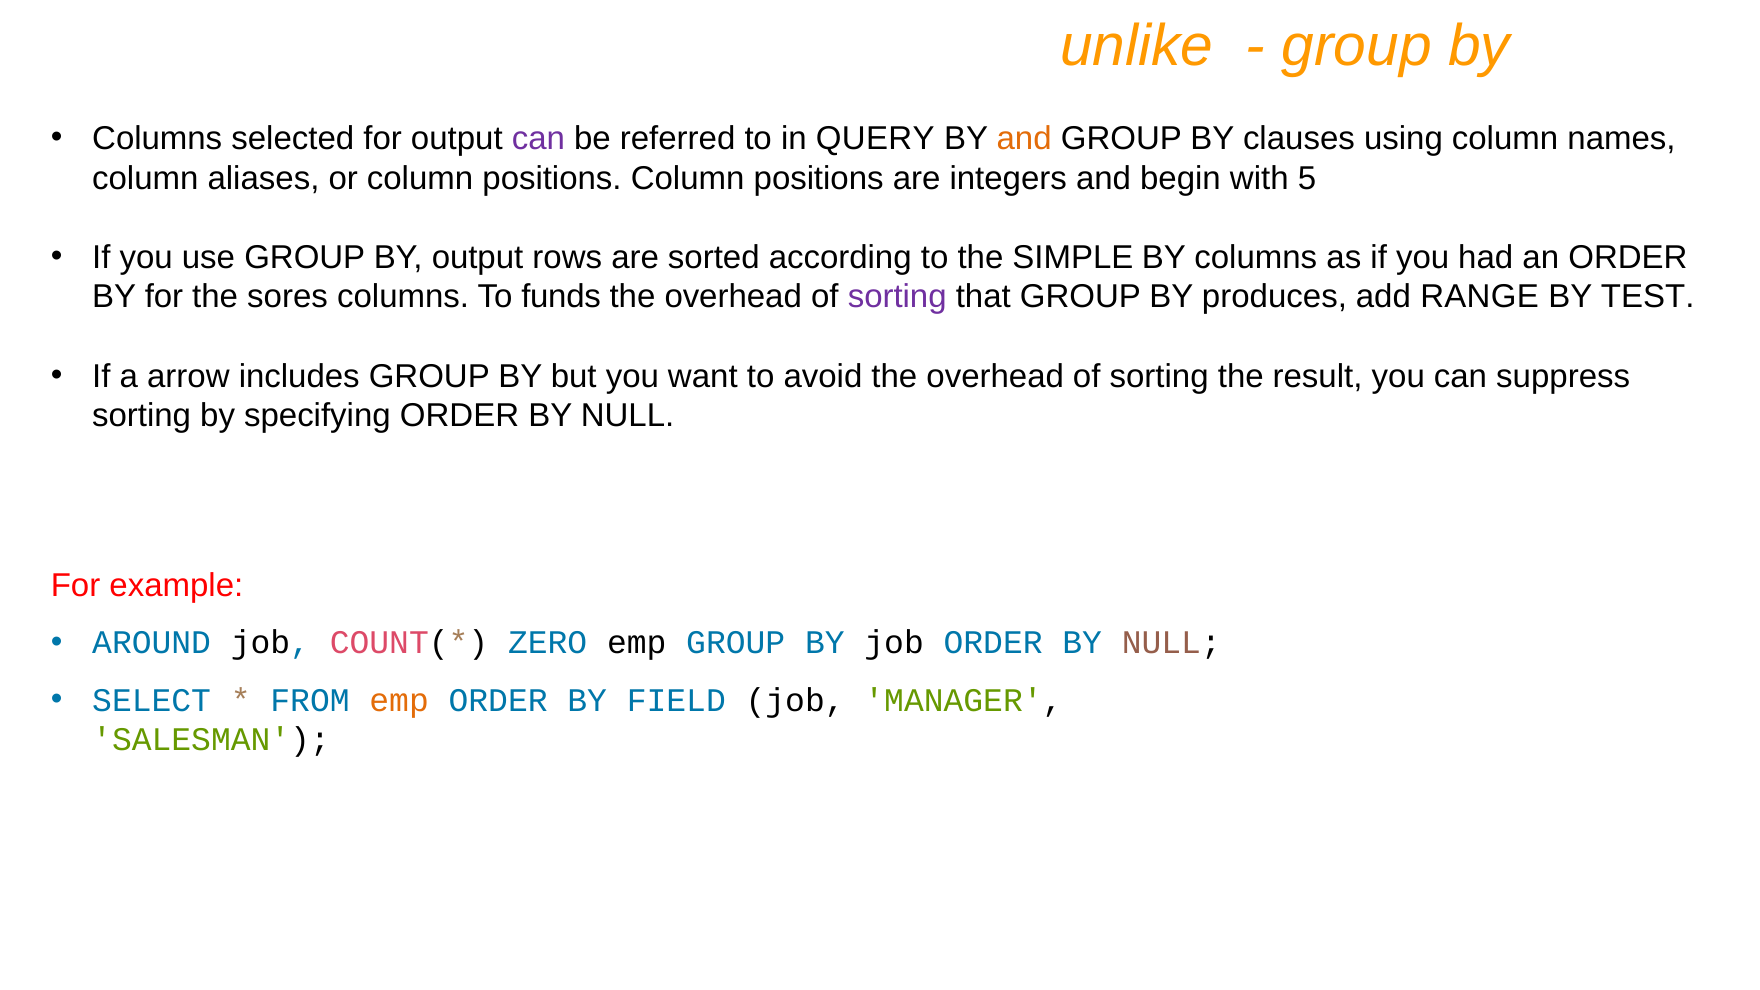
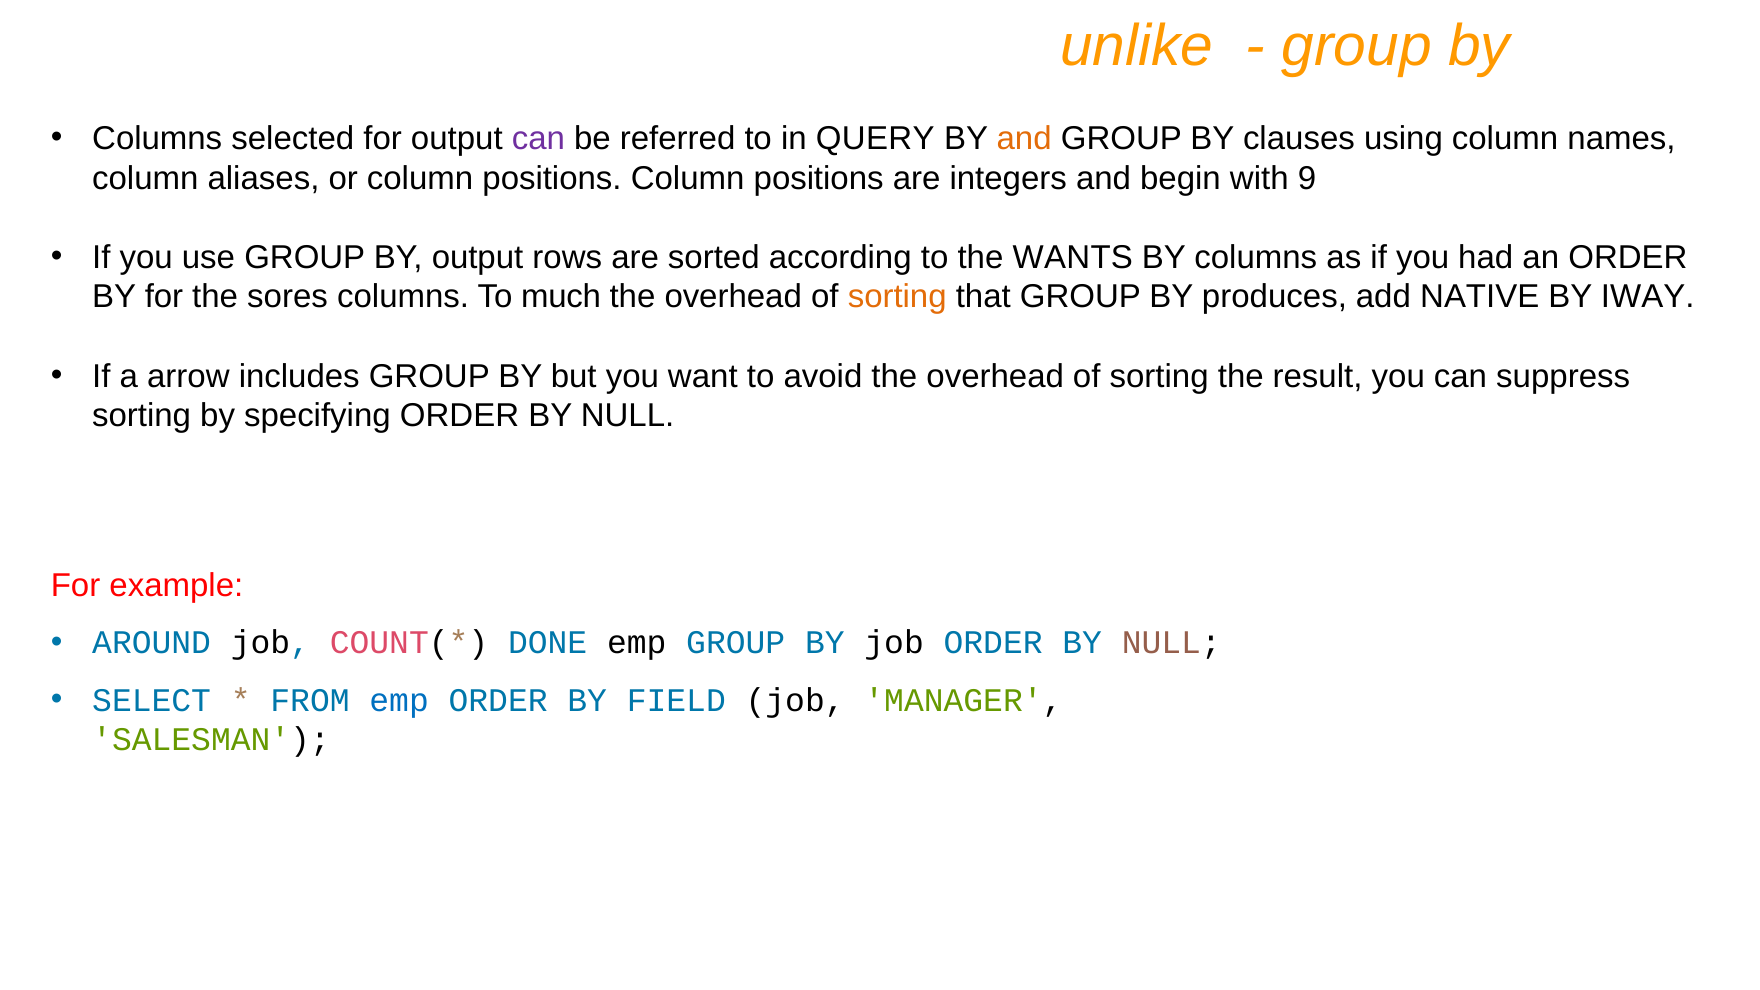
5: 5 -> 9 (1307, 178)
SIMPLE: SIMPLE -> WANTS (1073, 257)
funds: funds -> much (561, 297)
sorting colour: purple -> orange (897, 297)
RANGE: RANGE -> NATIVE (1480, 297)
TEST: TEST -> IWAY (1648, 297)
ZERO: ZERO -> DONE (548, 643)
emp colour: orange -> blue (399, 700)
